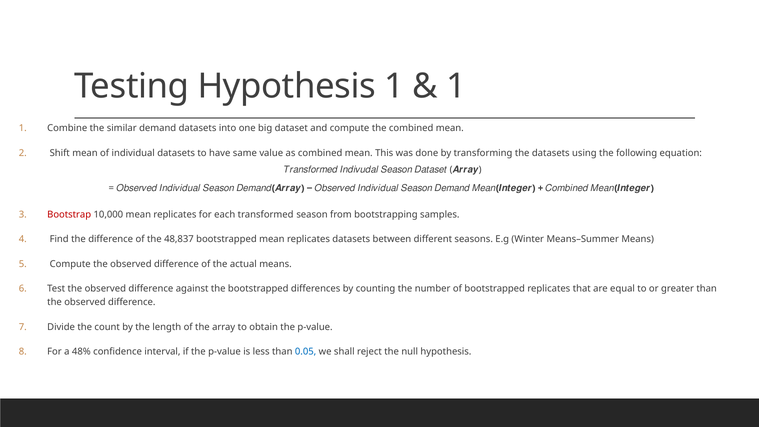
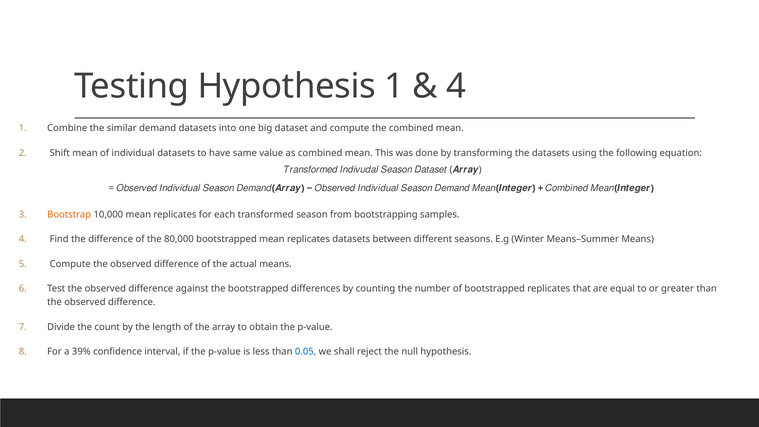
1: 1 -> 4 (456, 86)
Bootstrap colour: red -> orange (69, 214)
48,837: 48,837 -> 80,000 (179, 239)
48%: 48% -> 39% (81, 352)
